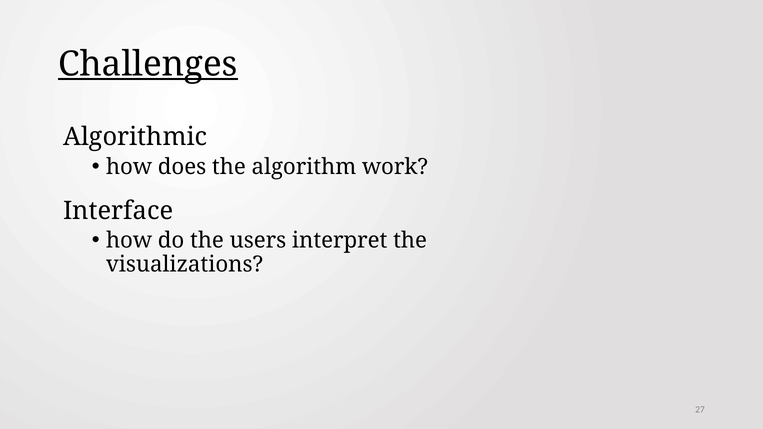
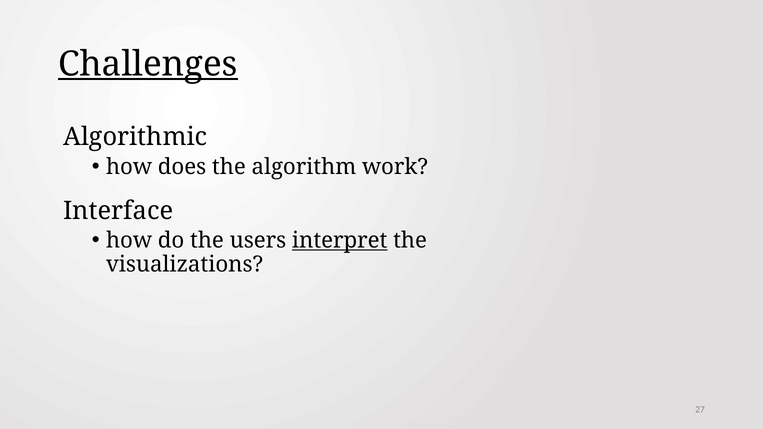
interpret underline: none -> present (340, 241)
